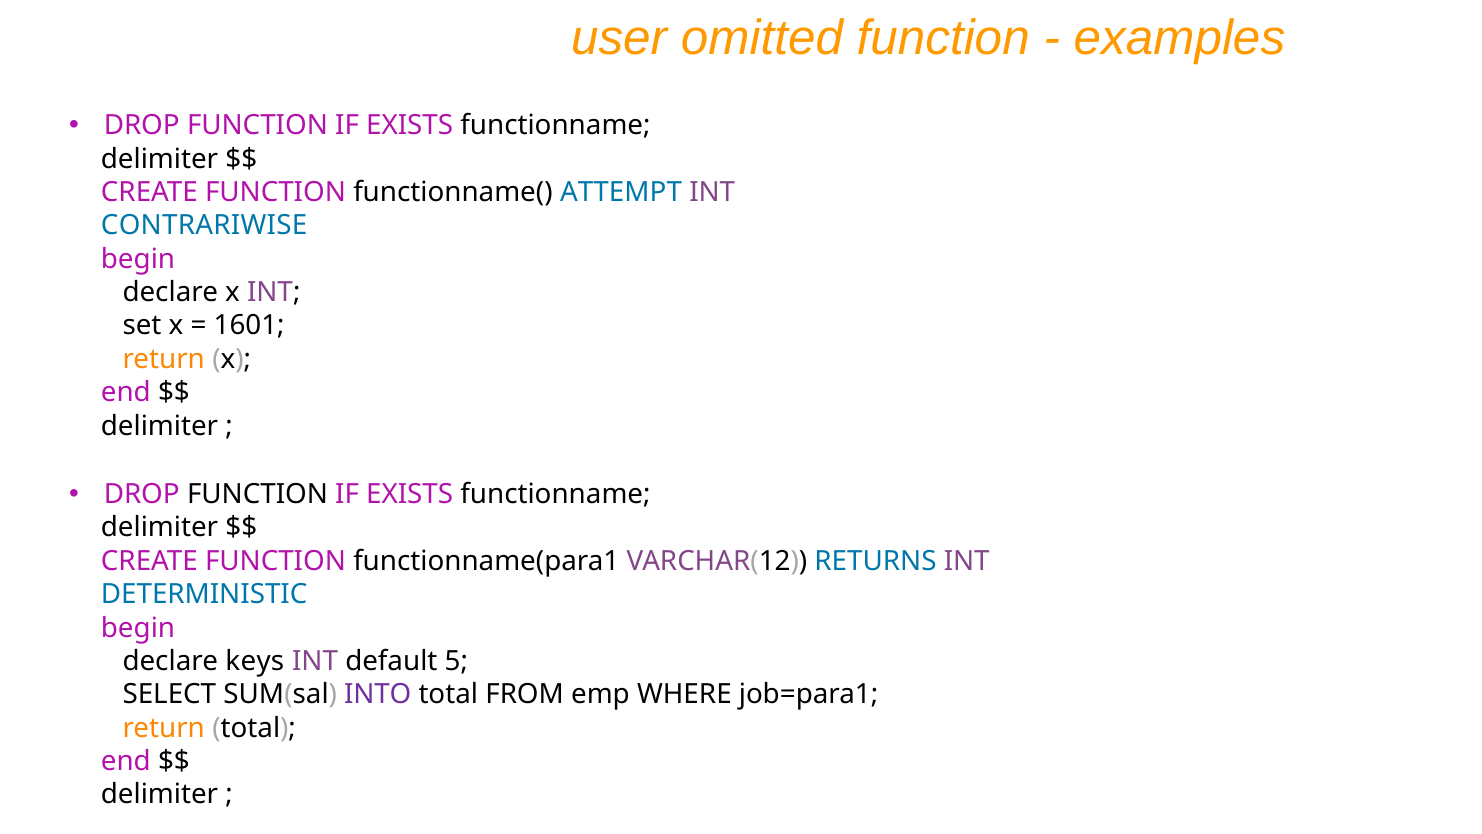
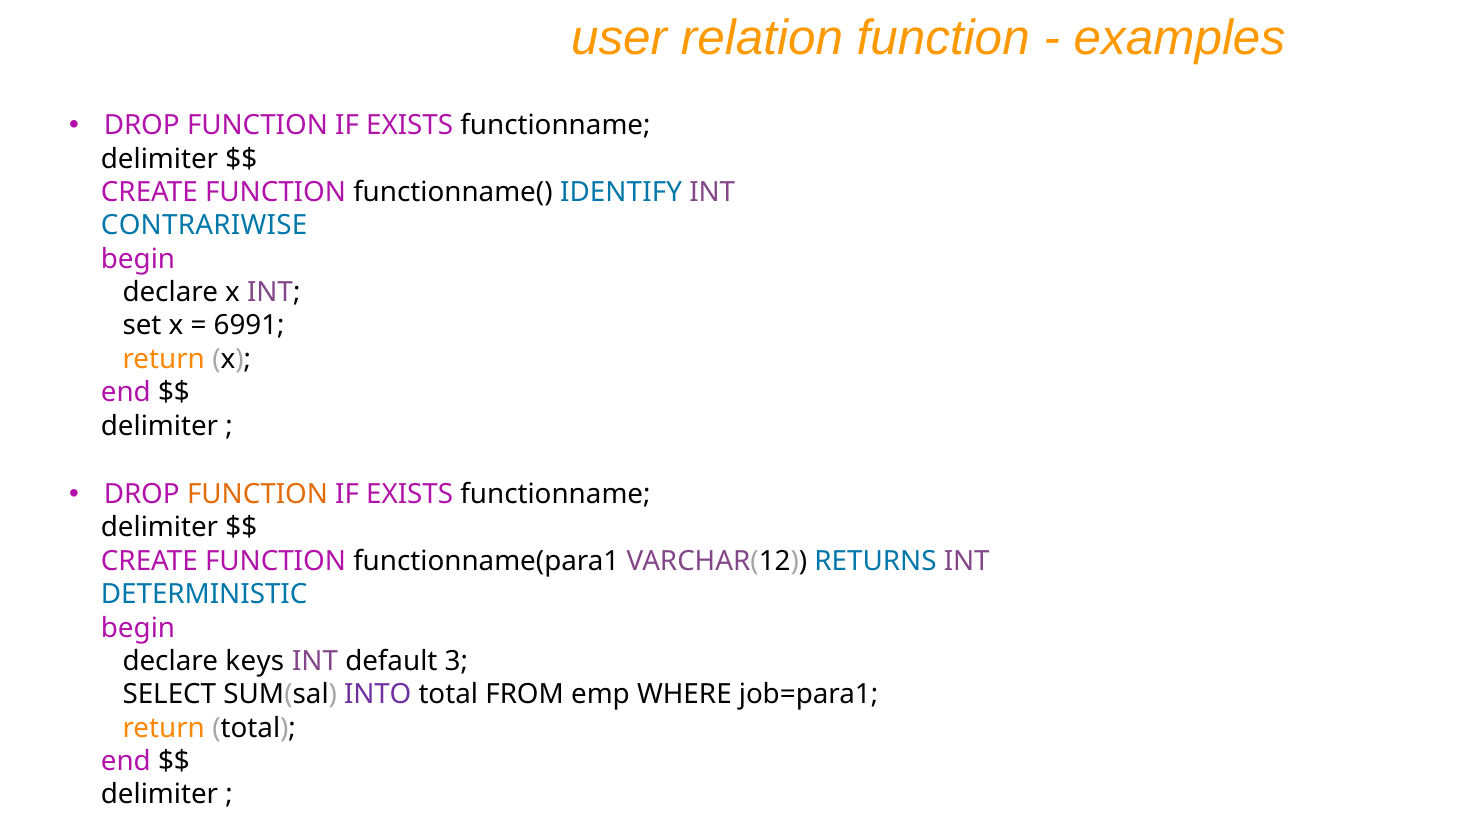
omitted: omitted -> relation (762, 39)
ATTEMPT: ATTEMPT -> IDENTIFY (621, 192)
1601: 1601 -> 6991 (249, 326)
FUNCTION colour: black -> orange (257, 494)
5: 5 -> 3 (456, 661)
